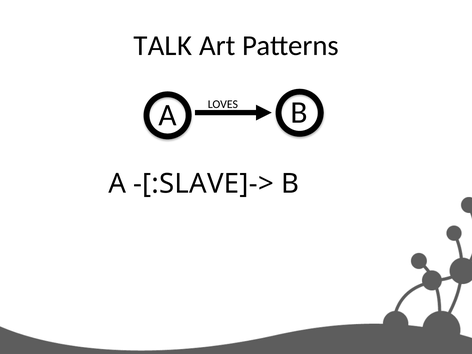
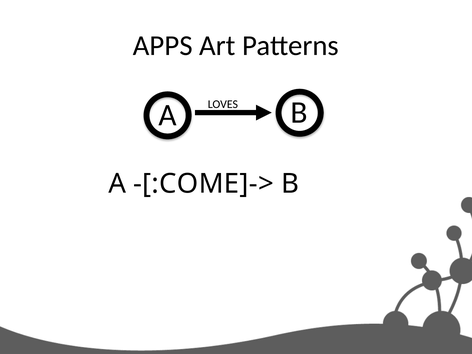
TALK: TALK -> APPS (163, 46)
-[:SLAVE]->: -[:SLAVE]-> -> -[:COME]-> (203, 184)
